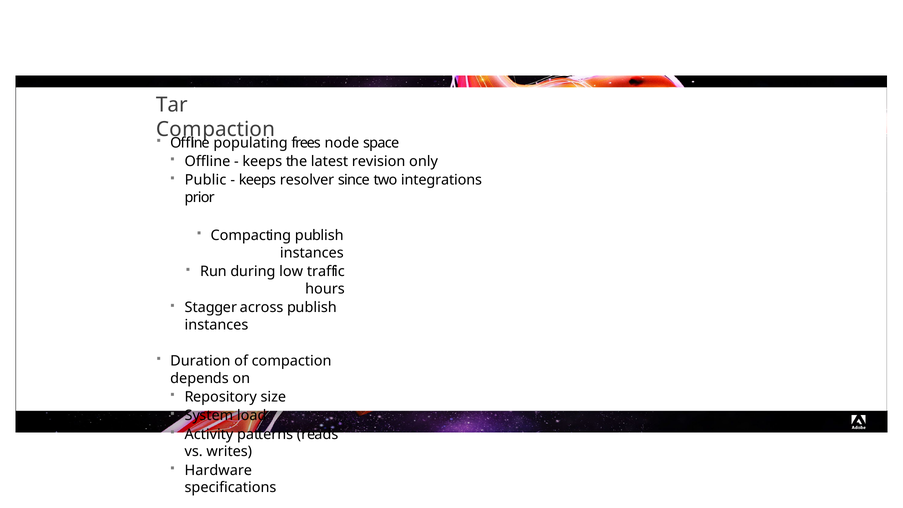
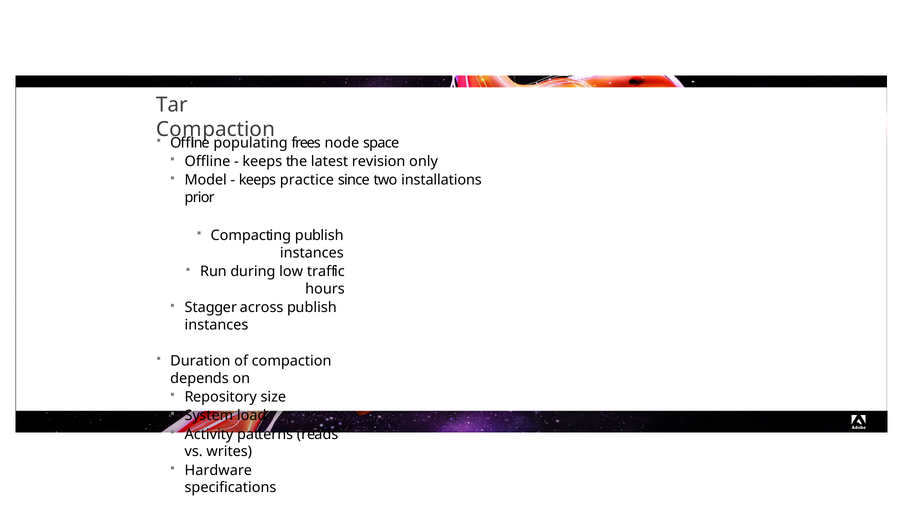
Public: Public -> Model (206, 180)
resolver: resolver -> practice (307, 180)
integrations: integrations -> installations (441, 180)
